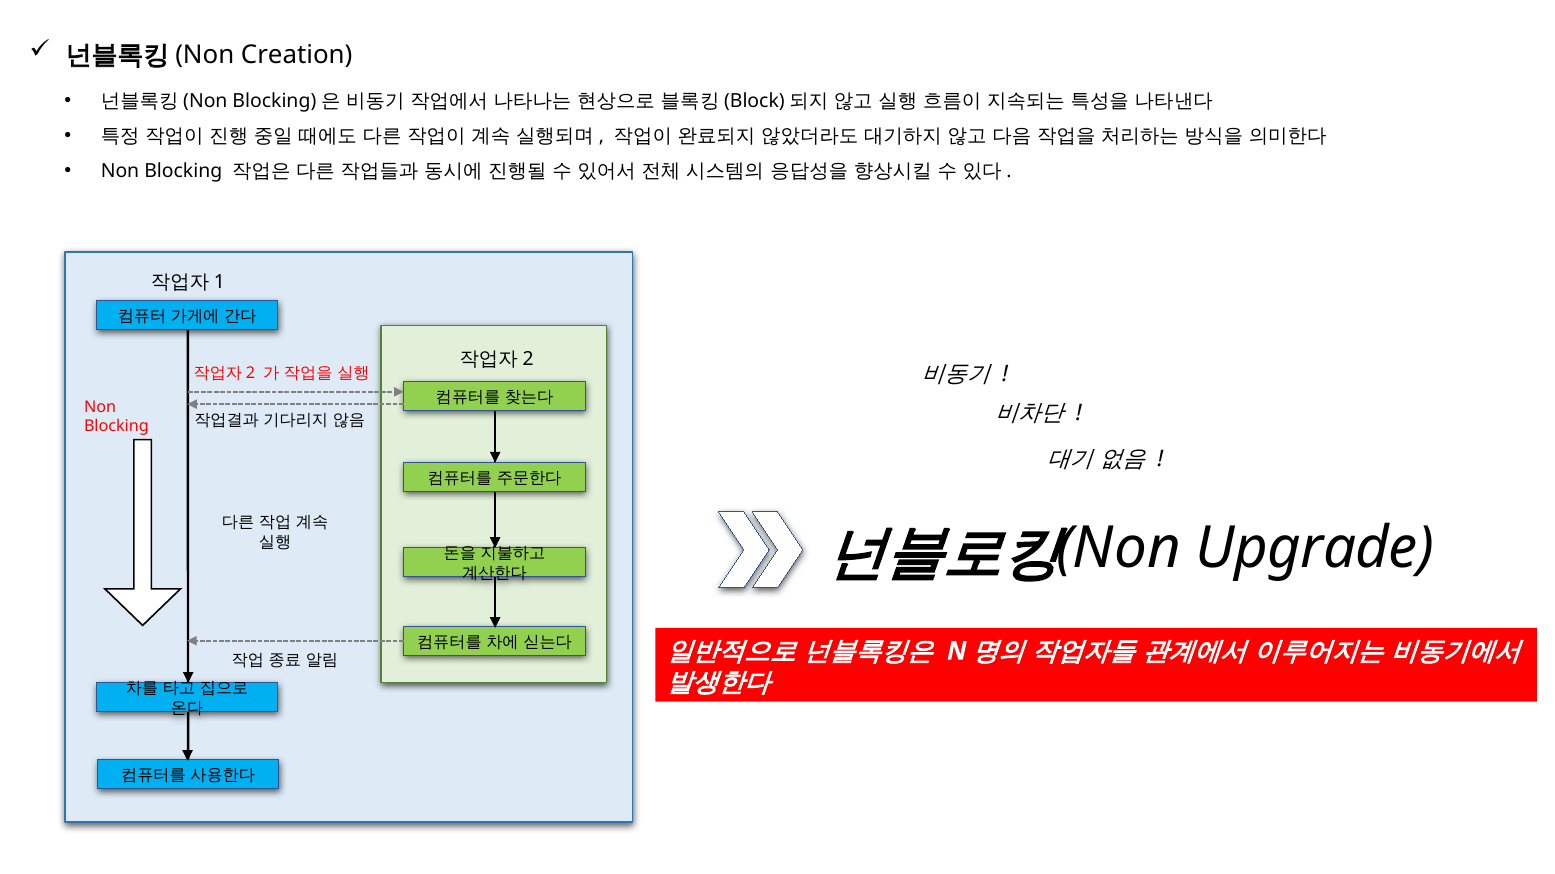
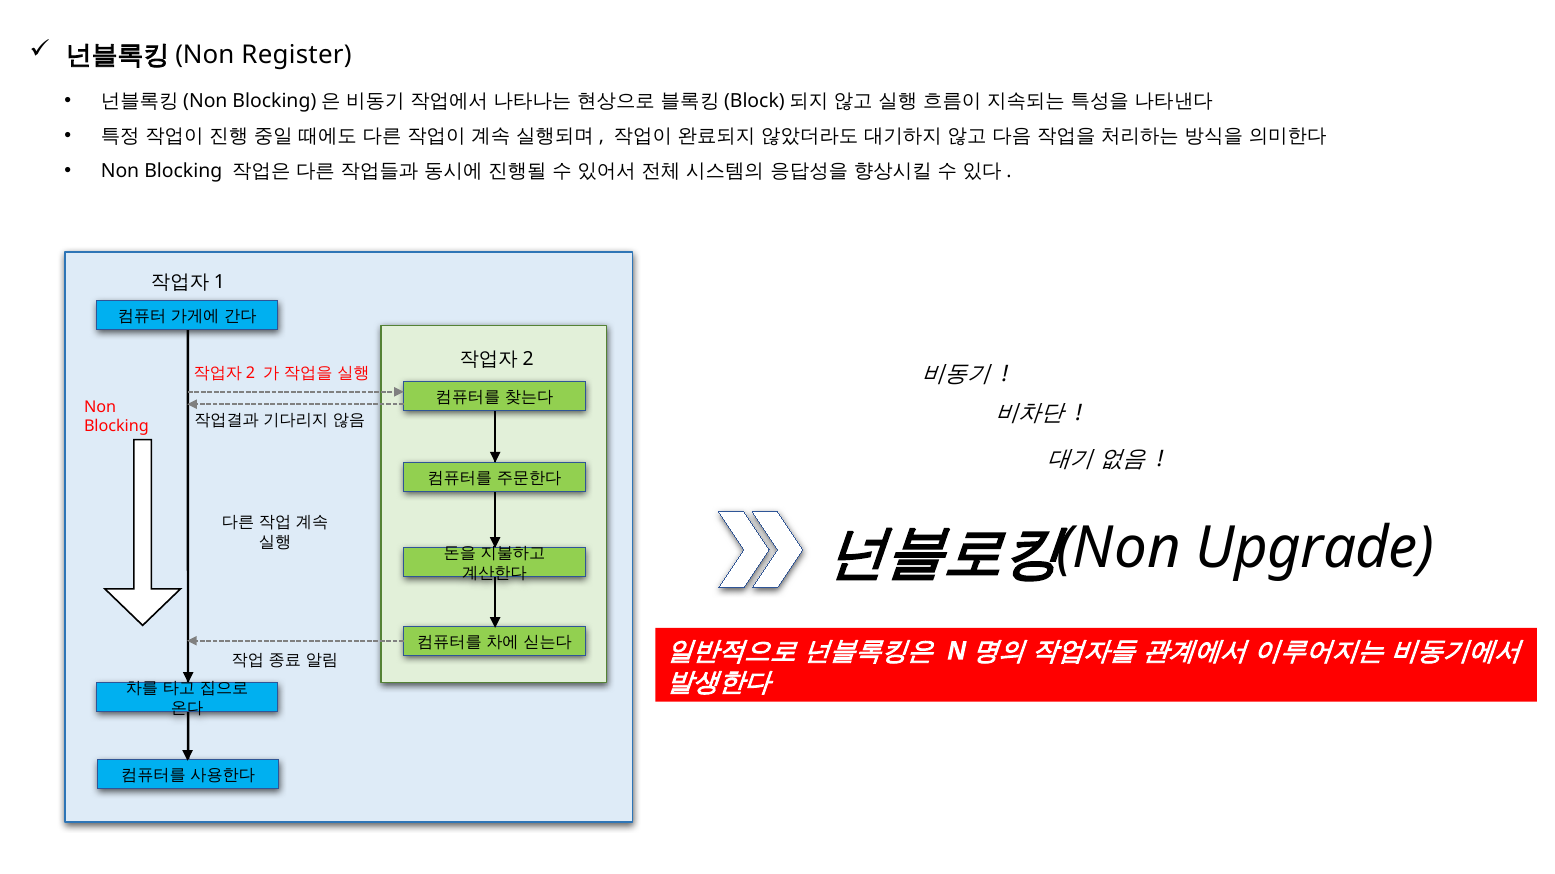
Creation: Creation -> Register (297, 55)
